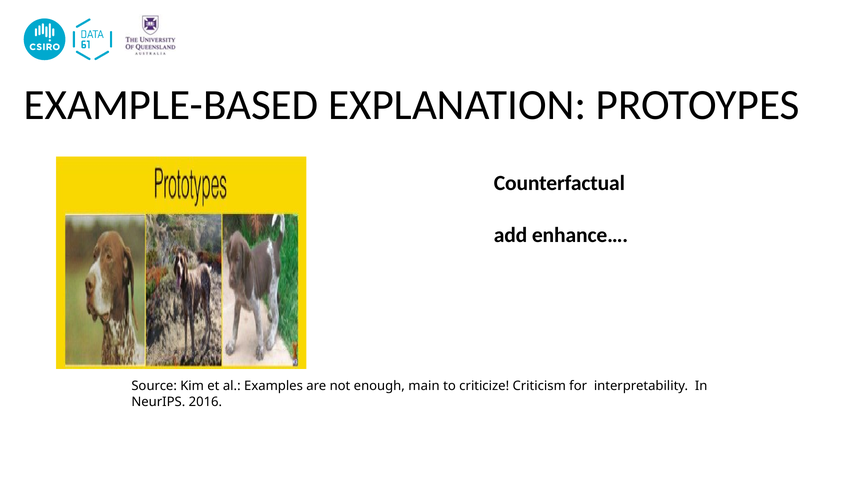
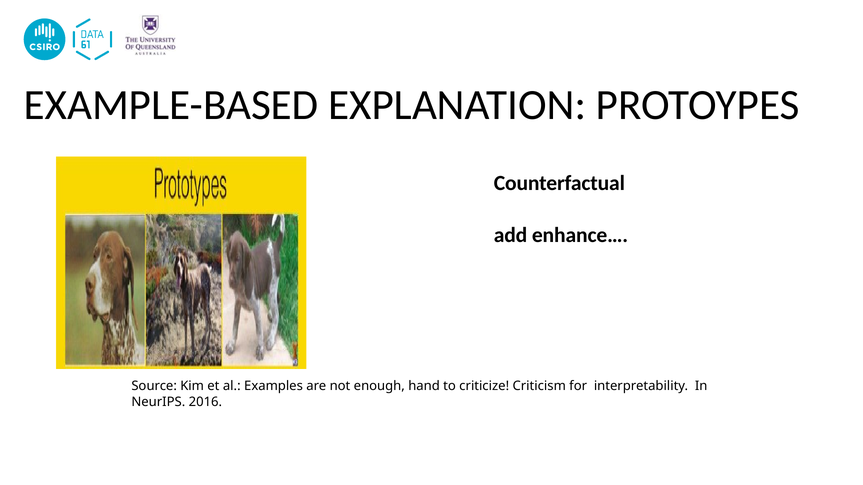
main: main -> hand (424, 386)
